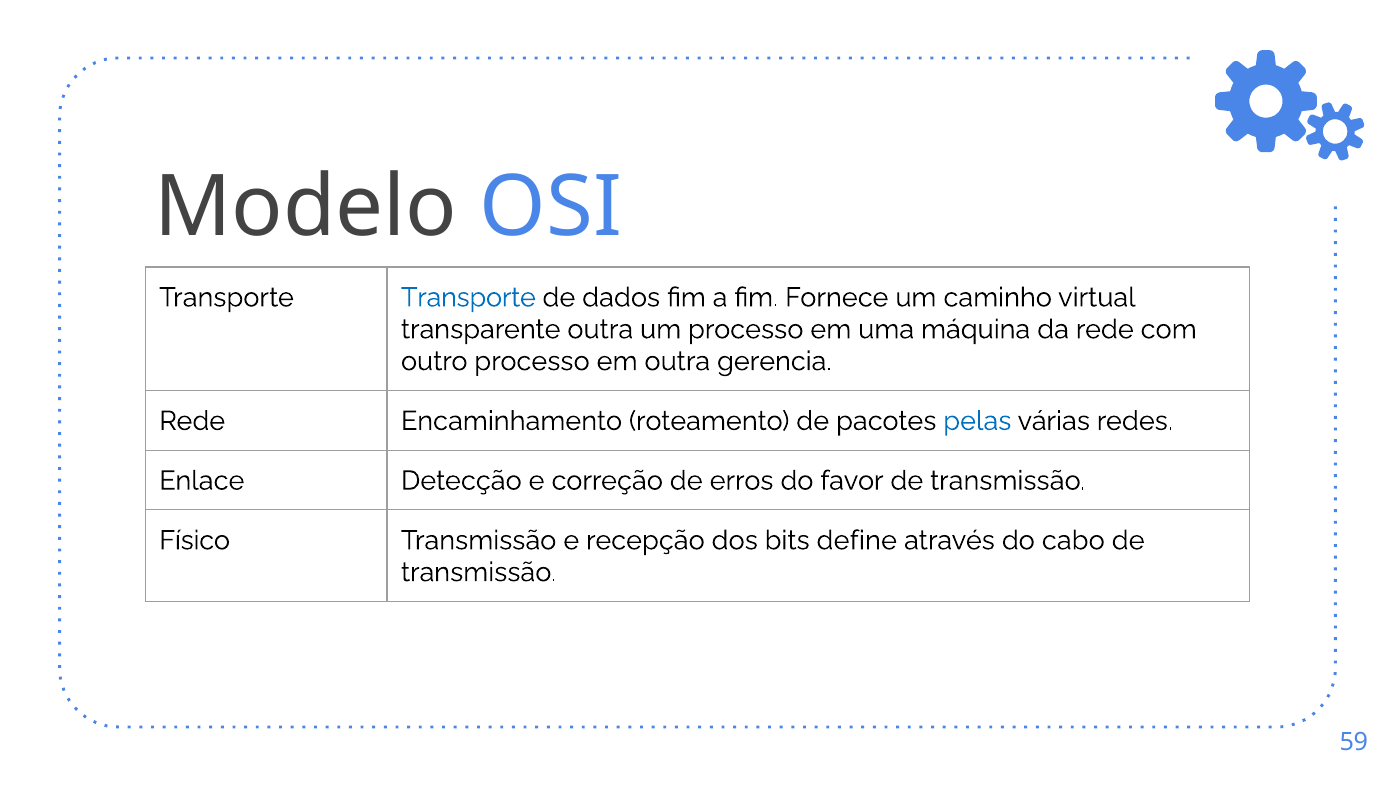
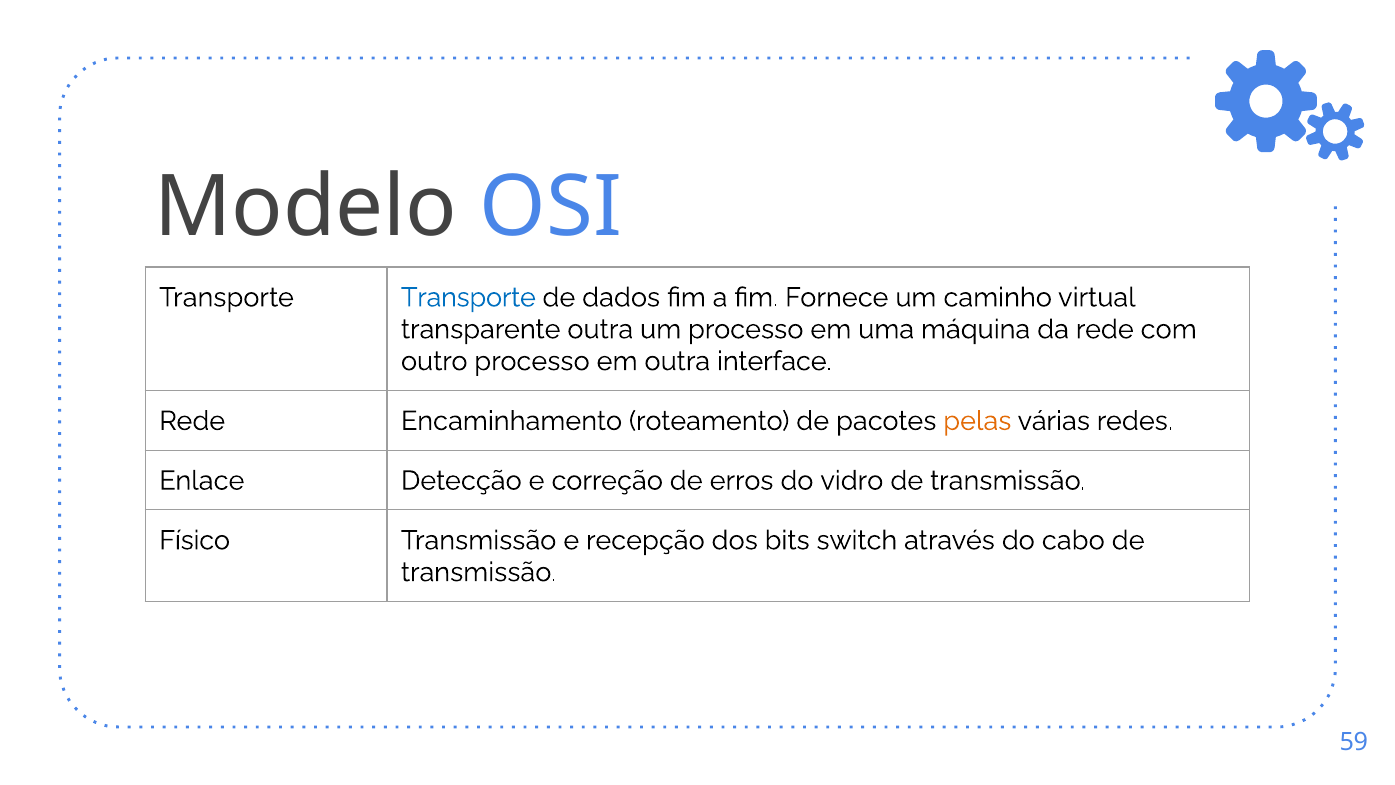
gerencia: gerencia -> interface (774, 361)
pelas colour: blue -> orange (977, 421)
favor: favor -> vidro (852, 481)
define: define -> switch (857, 540)
